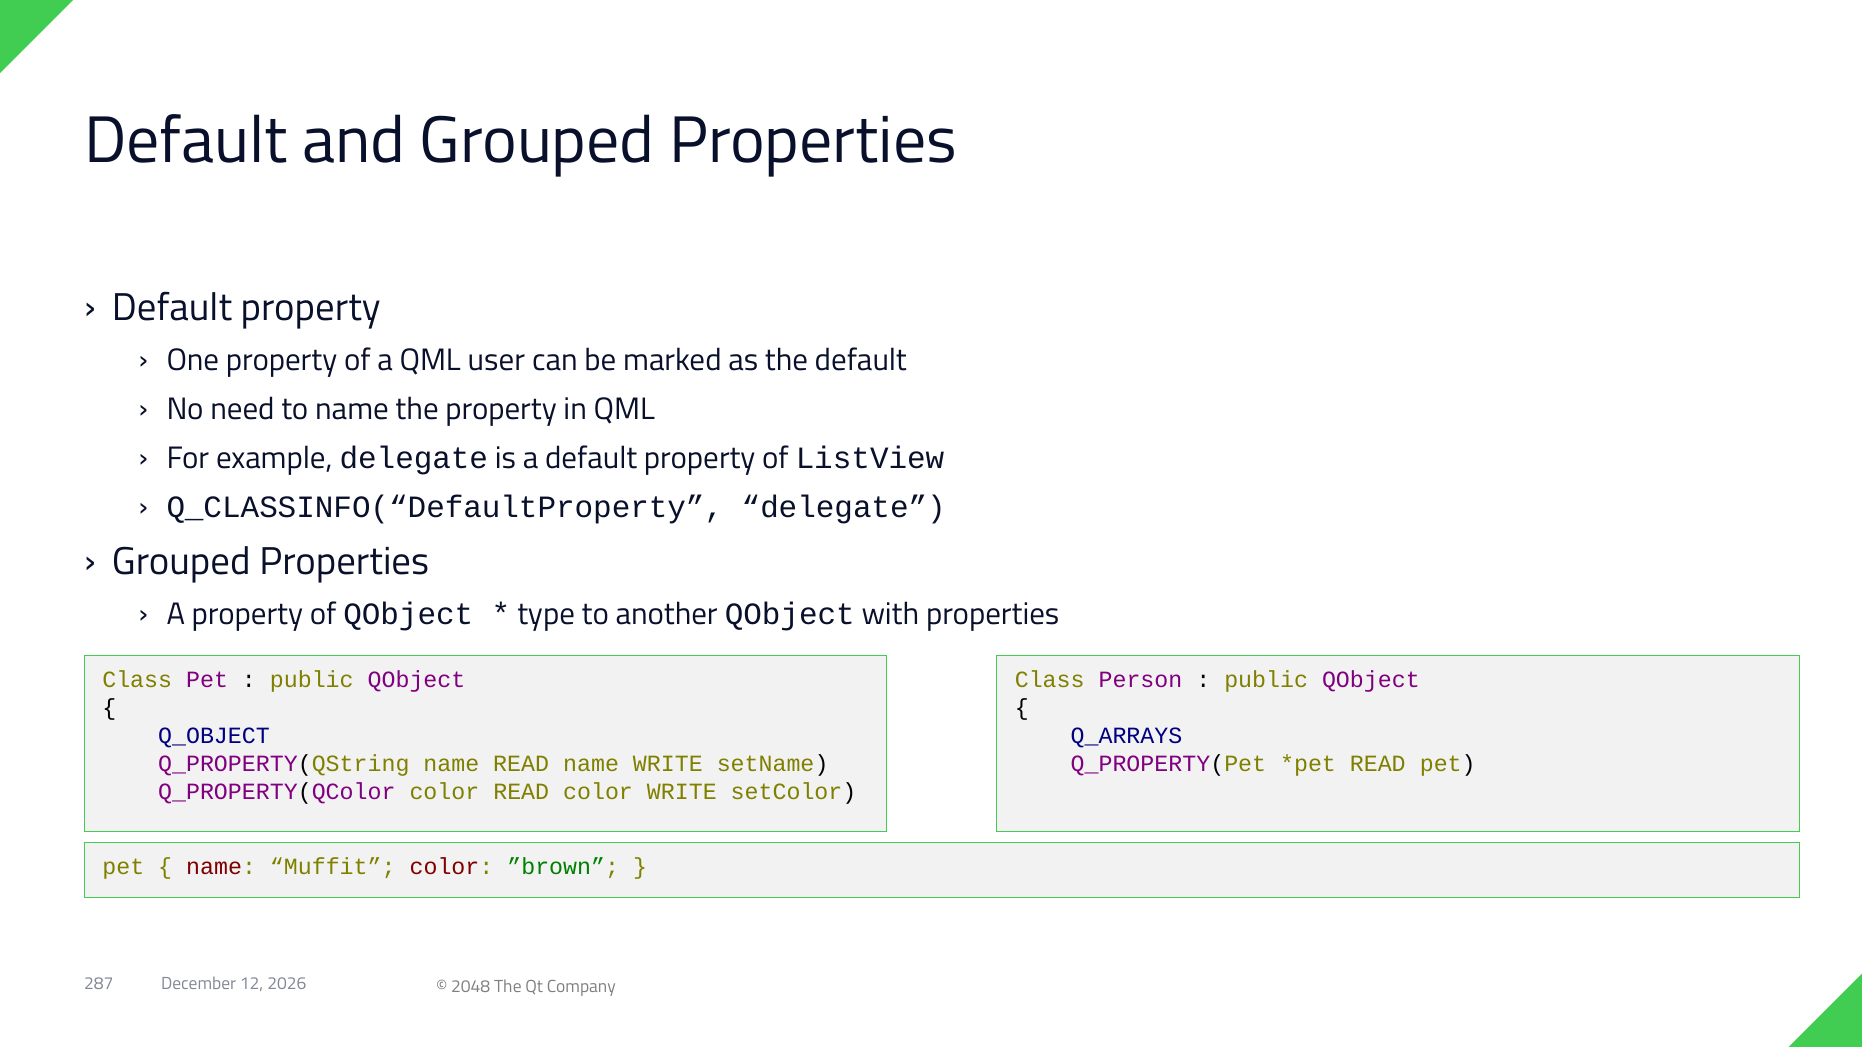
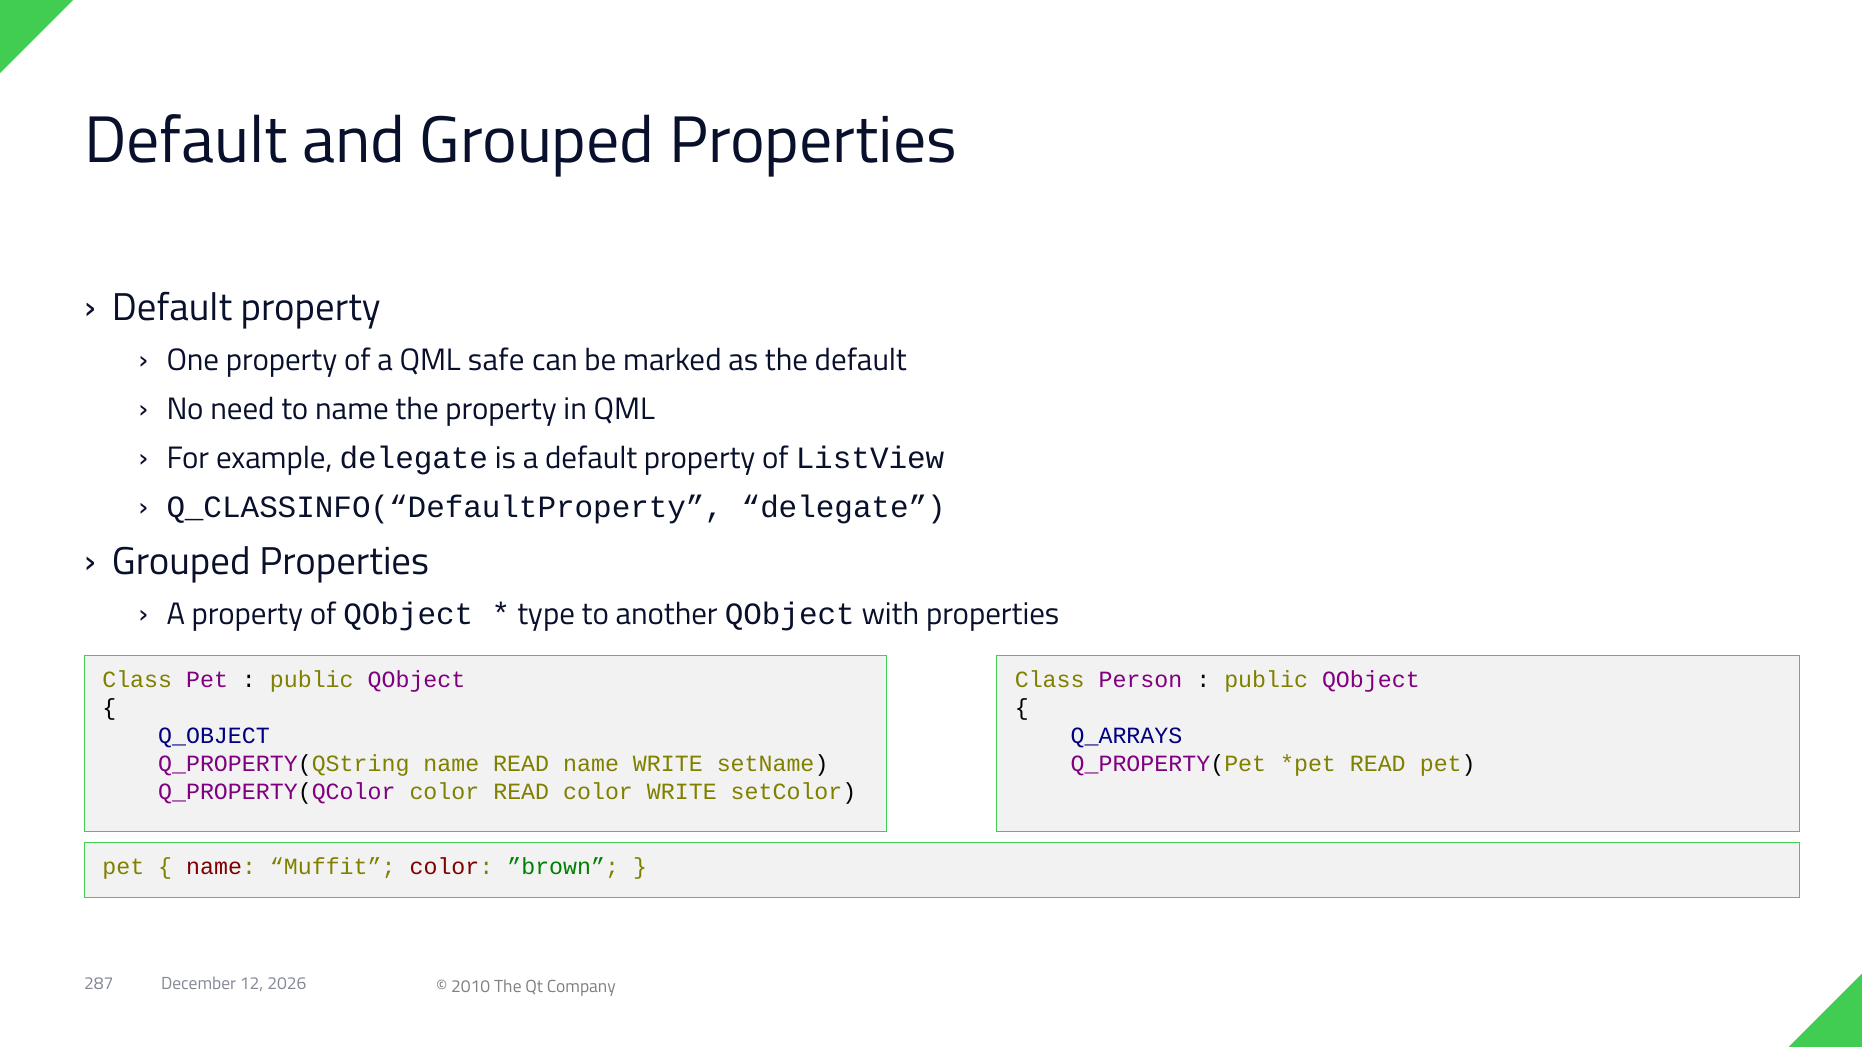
user: user -> safe (496, 361)
2048: 2048 -> 2010 (471, 987)
